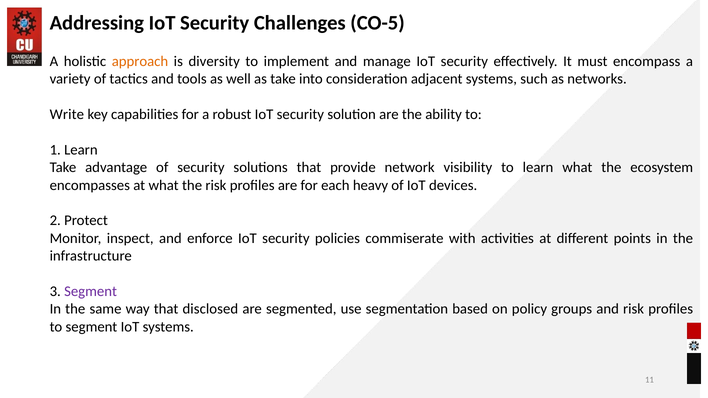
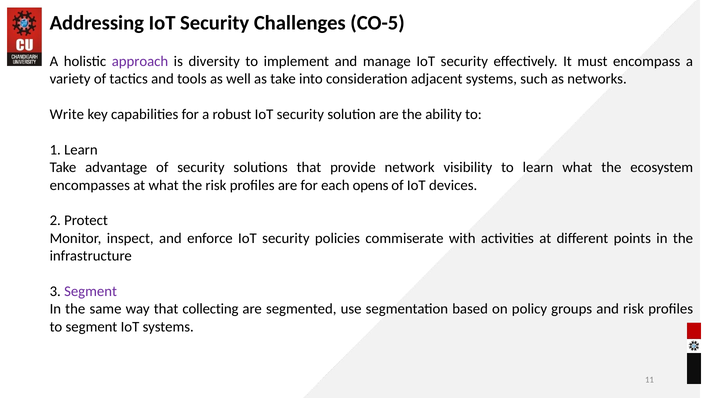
approach colour: orange -> purple (140, 61)
heavy: heavy -> opens (371, 185)
disclosed: disclosed -> collecting (210, 309)
